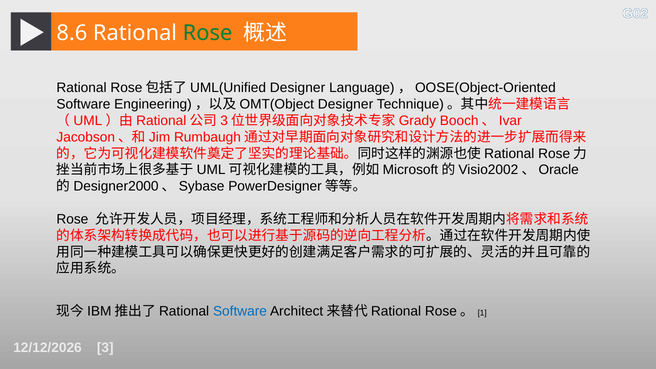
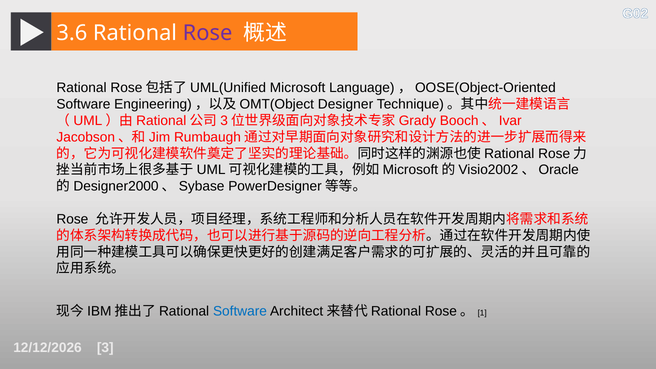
8.6: 8.6 -> 3.6 (72, 33)
Rose colour: green -> purple (208, 33)
Designer: Designer -> Microsoft (298, 88)
